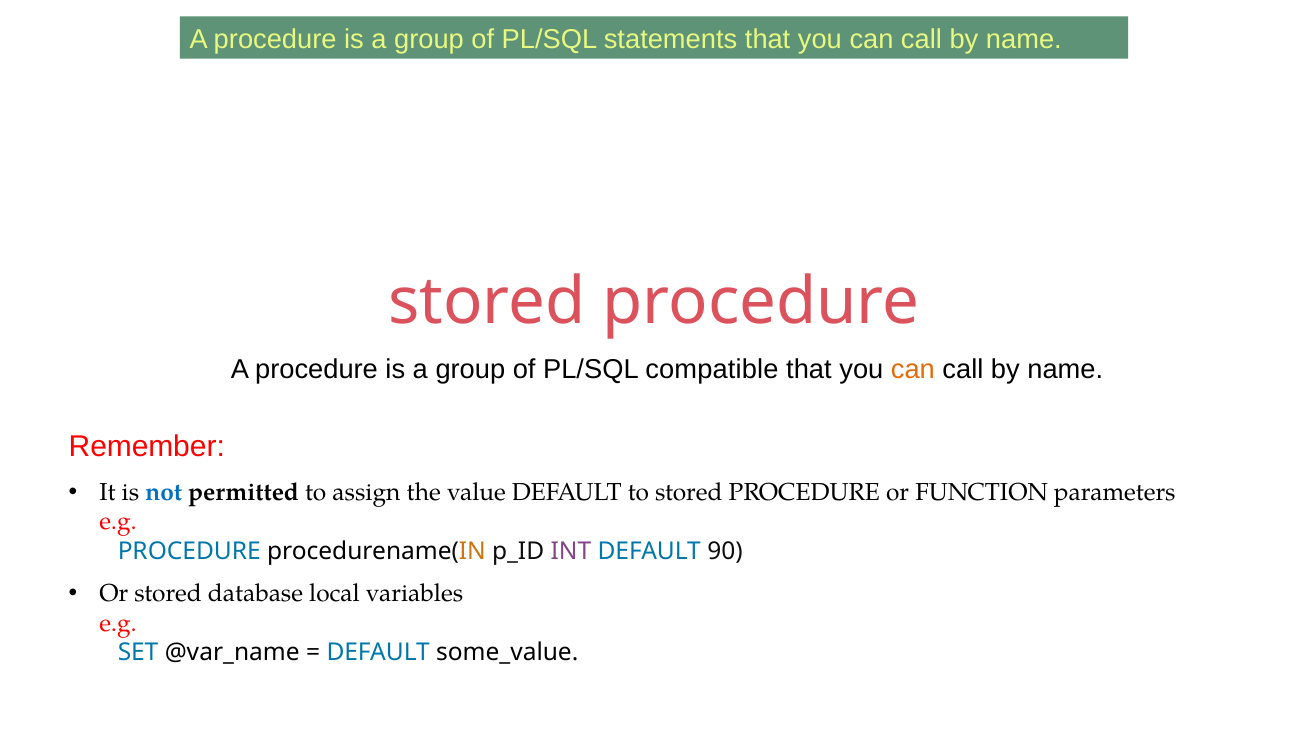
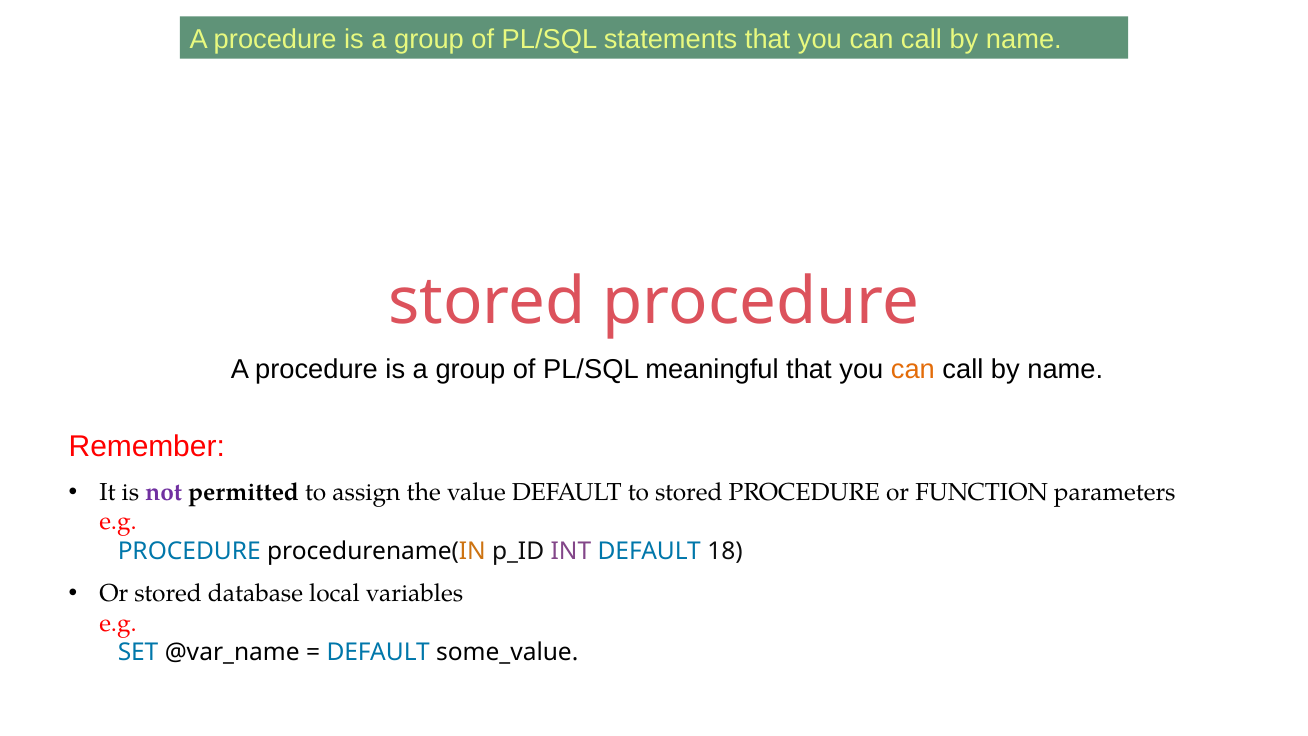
compatible: compatible -> meaningful (712, 369)
not colour: blue -> purple (164, 492)
90: 90 -> 18 (725, 551)
